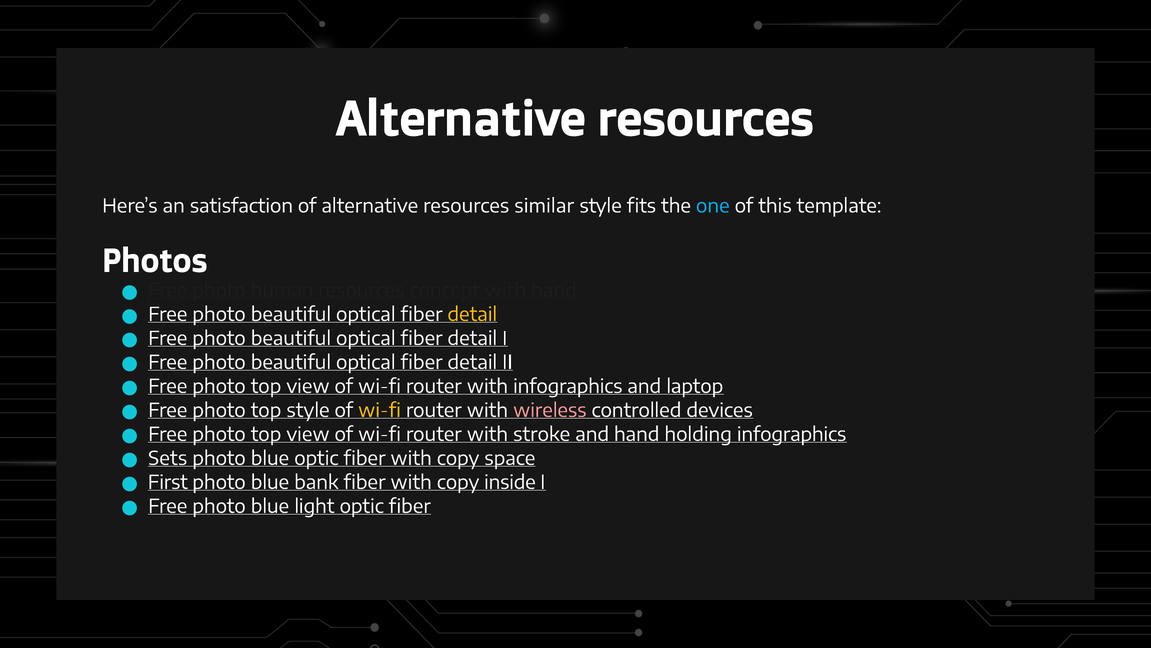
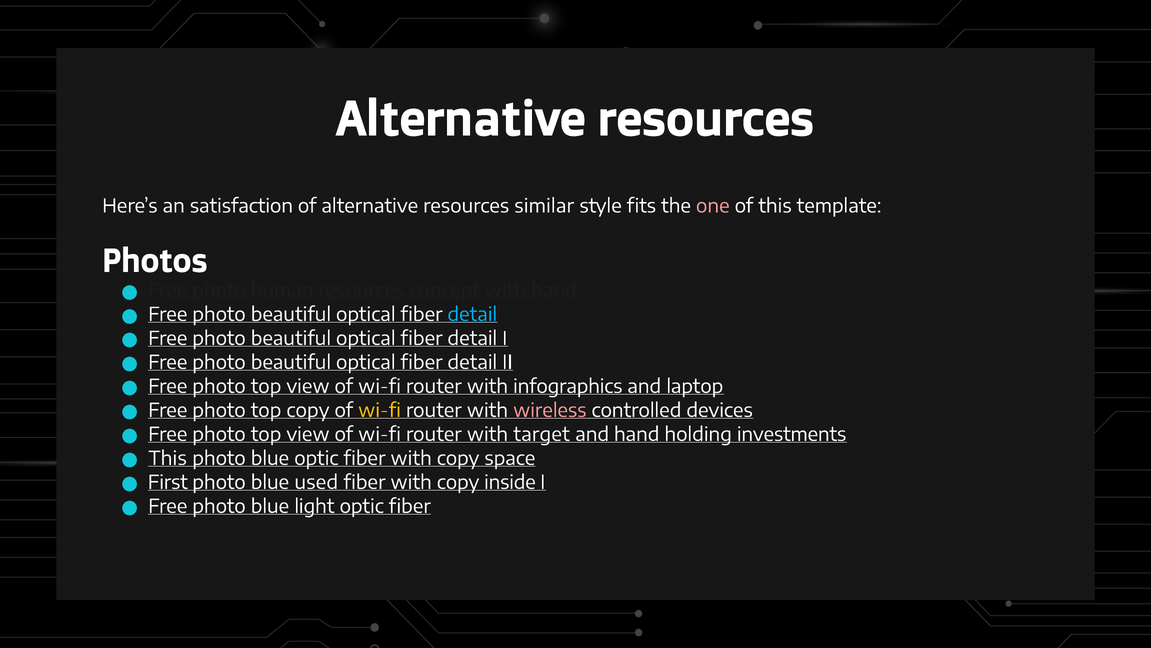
one colour: light blue -> pink (713, 206)
detail colour: yellow -> light blue (472, 314)
top style: style -> copy (308, 410)
stroke: stroke -> target (542, 434)
holding infographics: infographics -> investments (792, 434)
Sets: Sets -> This (168, 458)
bank: bank -> used (316, 482)
